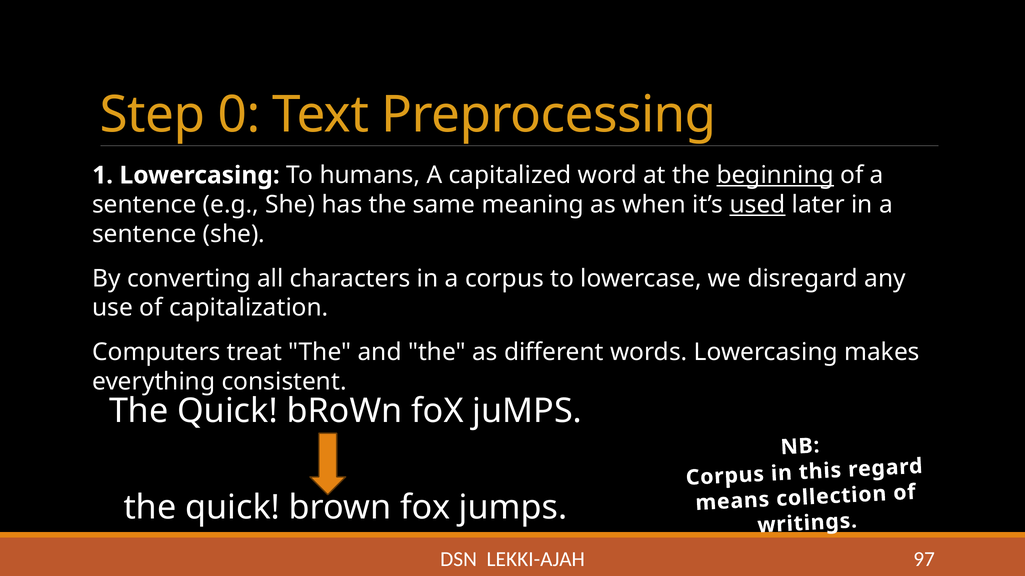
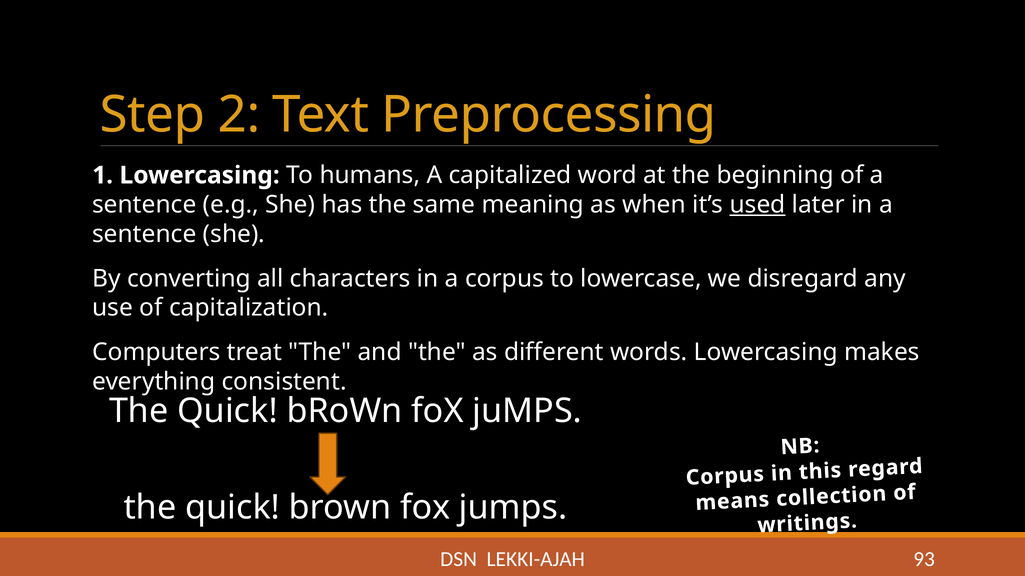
0: 0 -> 2 (239, 115)
beginning underline: present -> none (775, 175)
97: 97 -> 93 (924, 560)
